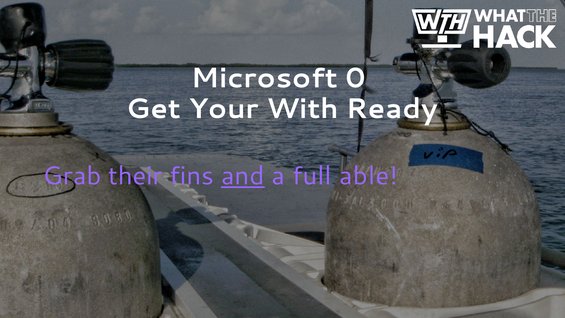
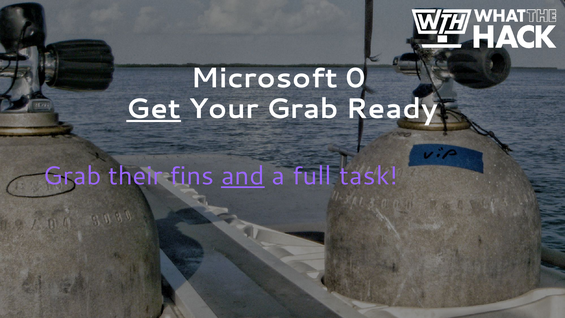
Get underline: none -> present (154, 109)
Your With: With -> Grab (302, 109)
able: able -> task (369, 176)
